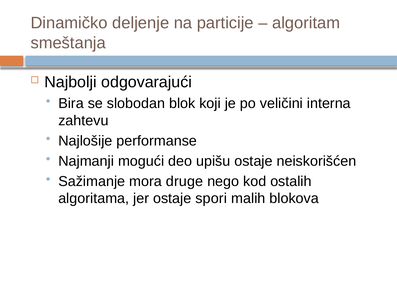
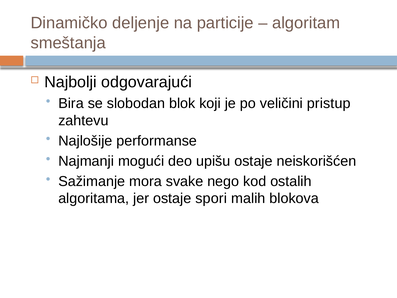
interna: interna -> pristup (329, 103)
druge: druge -> svake (185, 181)
